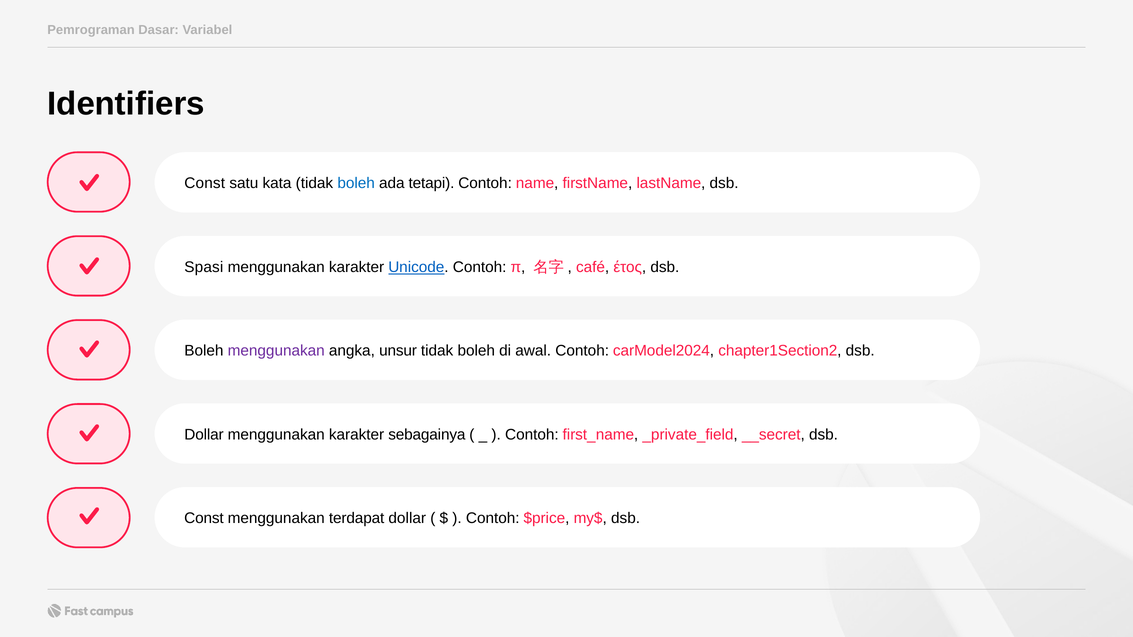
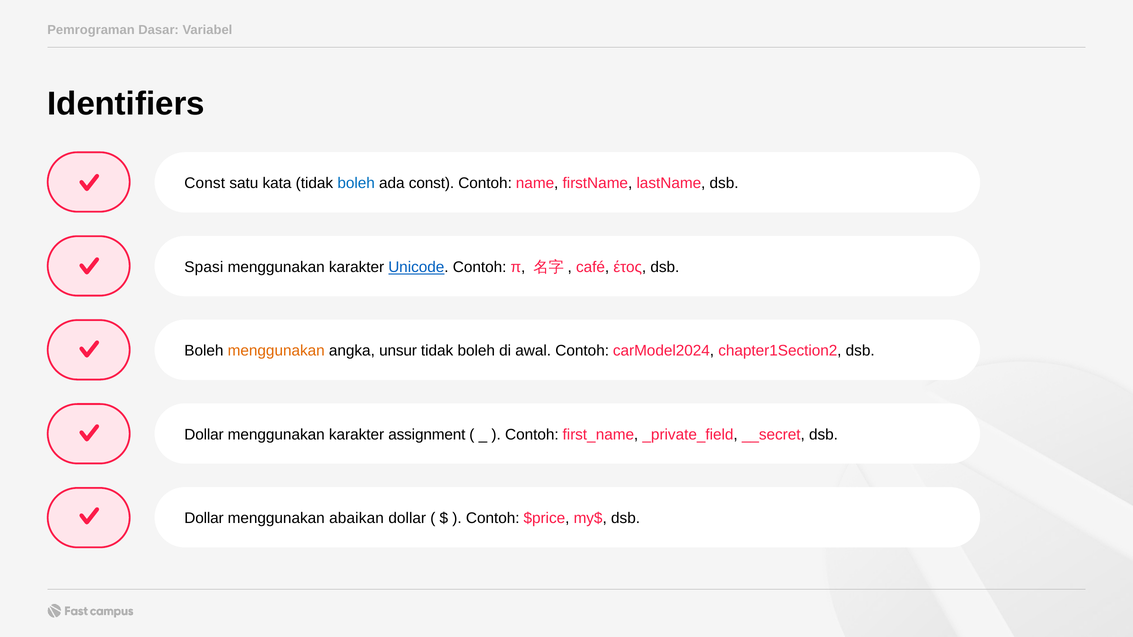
ada tetapi: tetapi -> const (432, 183)
menggunakan colour: purple -> orange (276, 351)
sebagainya: sebagainya -> assignment (427, 435)
Const: Const -> Dollar (204, 519)
terdapat: terdapat -> abaikan (357, 519)
